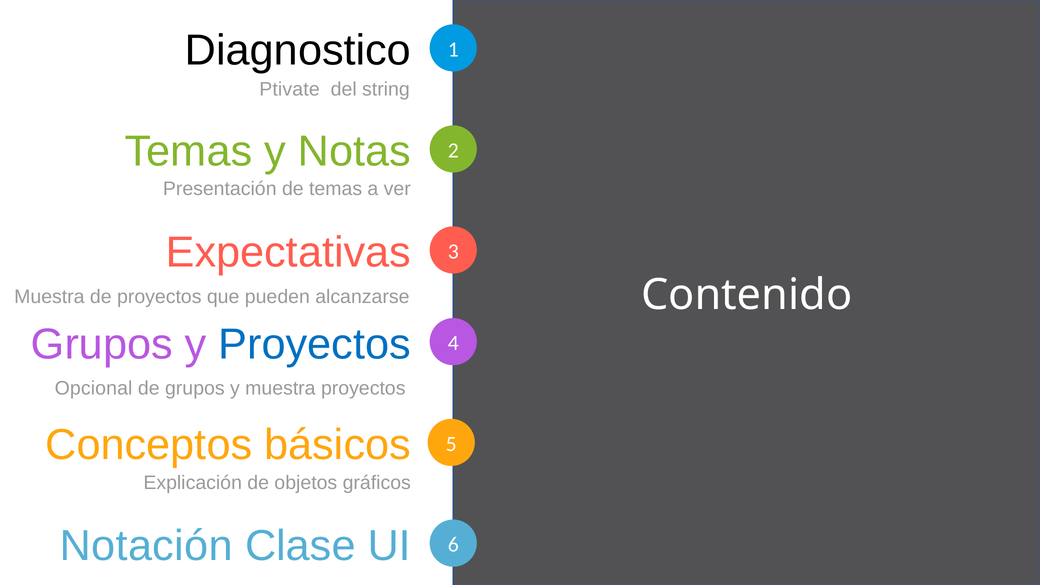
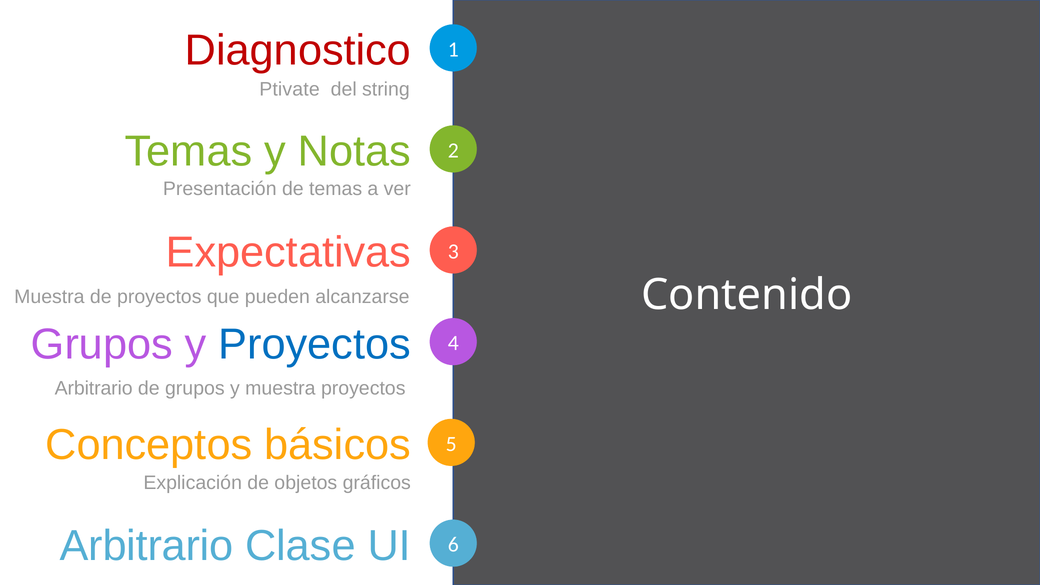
Diagnostico colour: black -> red (298, 51)
Opcional: Opcional -> Arbitrario (94, 389)
Notación: Notación -> Arbitrario (147, 546)
